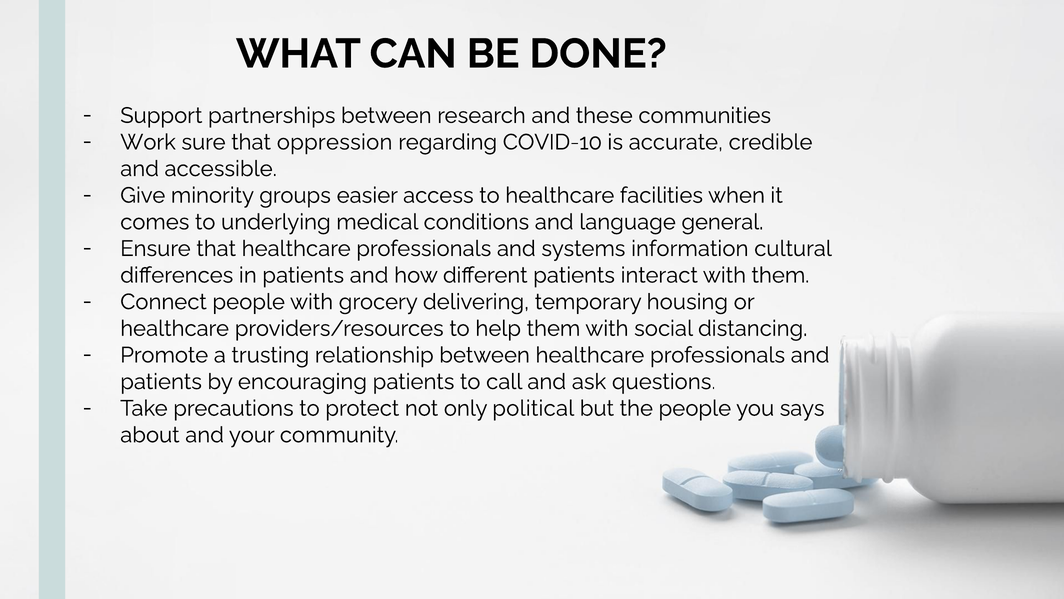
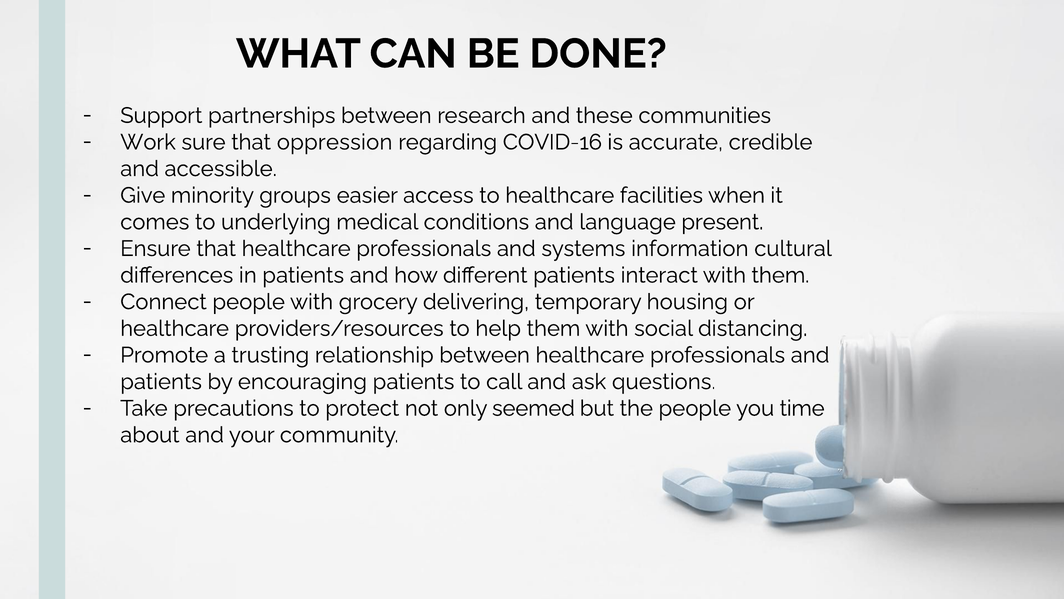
COVID-10: COVID-10 -> COVID-16 (552, 142)
general: general -> present (722, 222)
political: political -> seemed (533, 408)
says: says -> time (802, 408)
